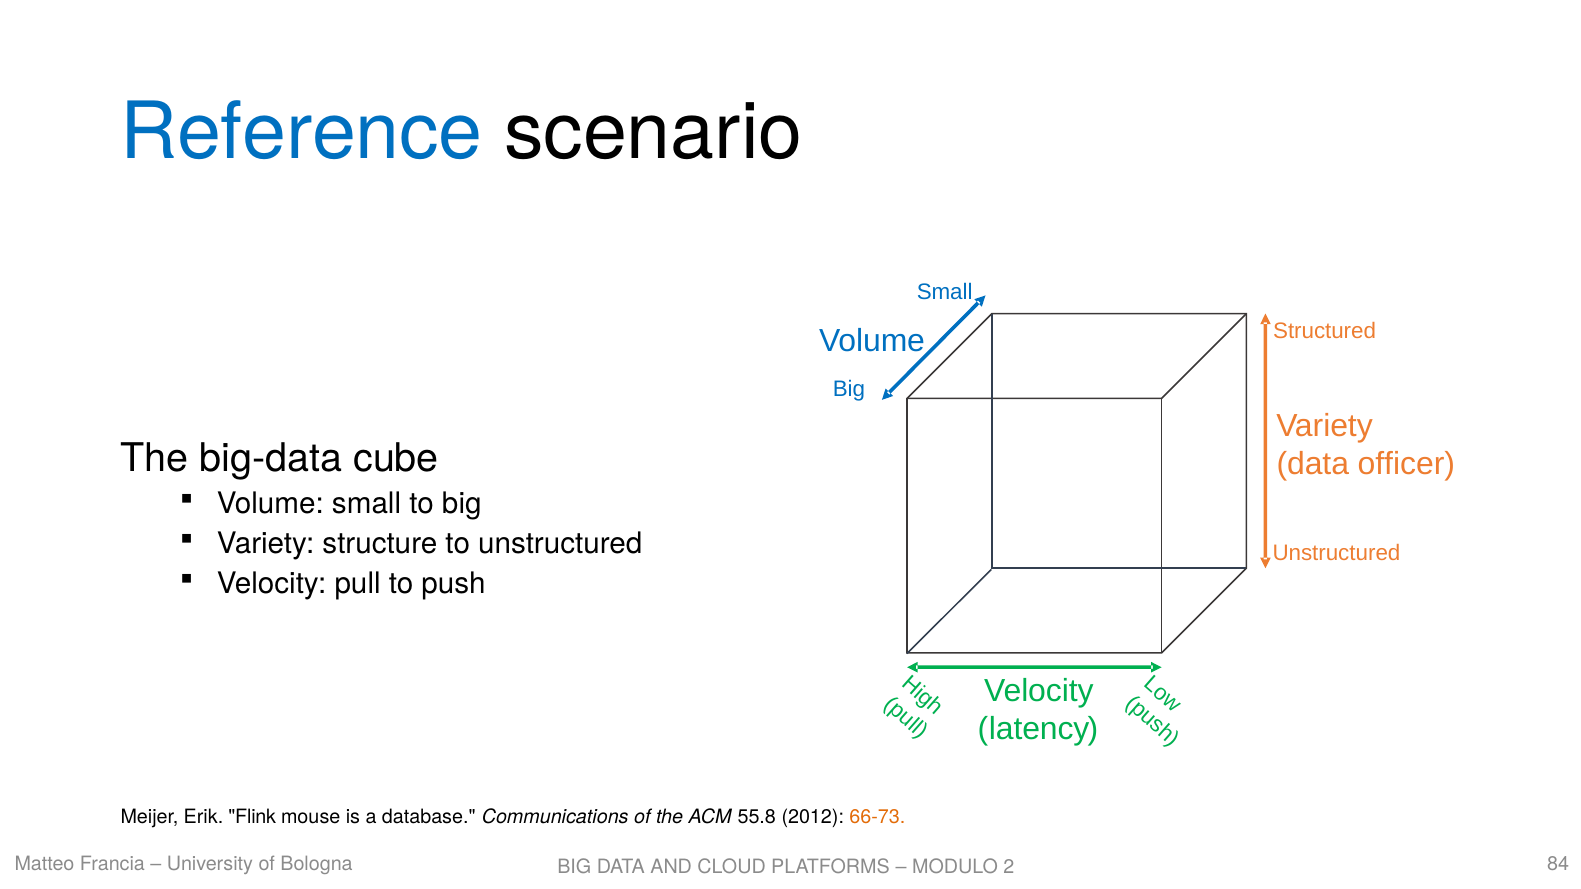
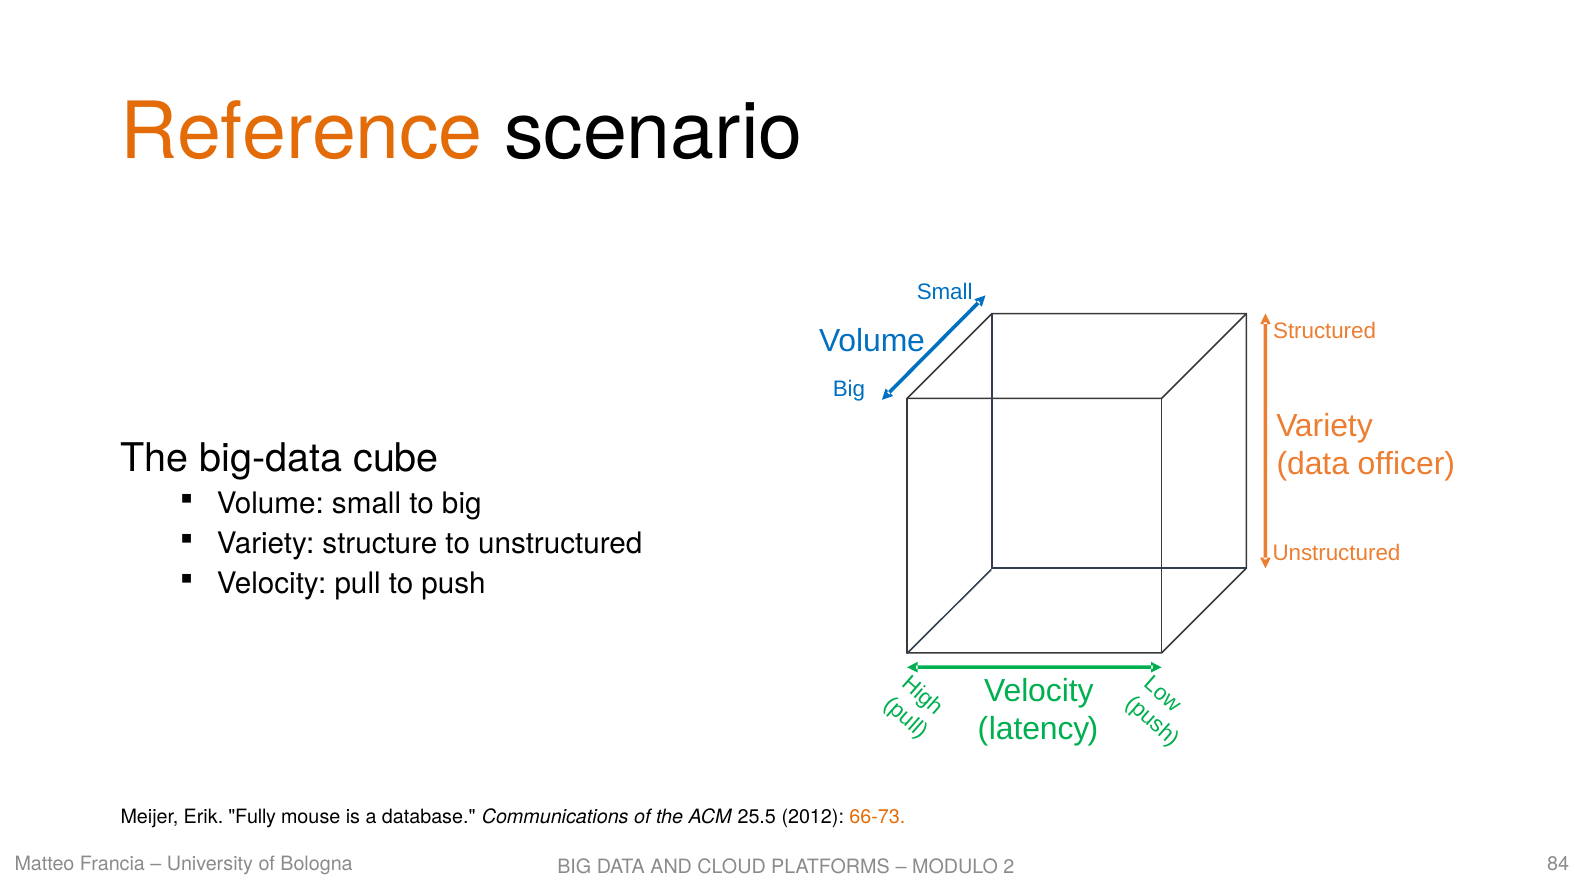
Reference colour: blue -> orange (301, 133)
Flink: Flink -> Fully (252, 817)
55.8: 55.8 -> 25.5 (757, 817)
